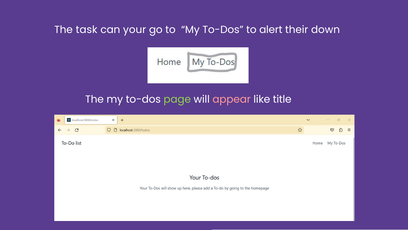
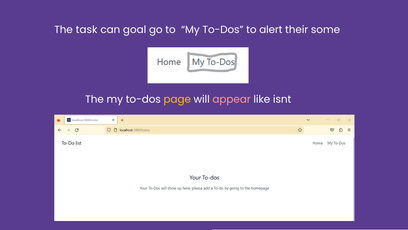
your: your -> goal (135, 30)
down: down -> some (326, 30)
page colour: light green -> yellow (177, 99)
title: title -> isnt (282, 99)
